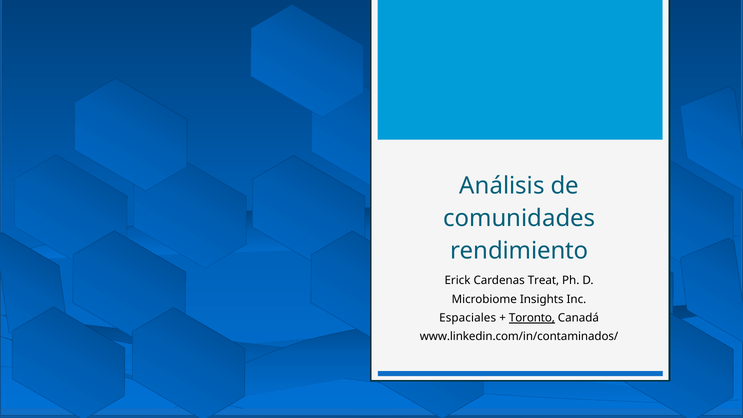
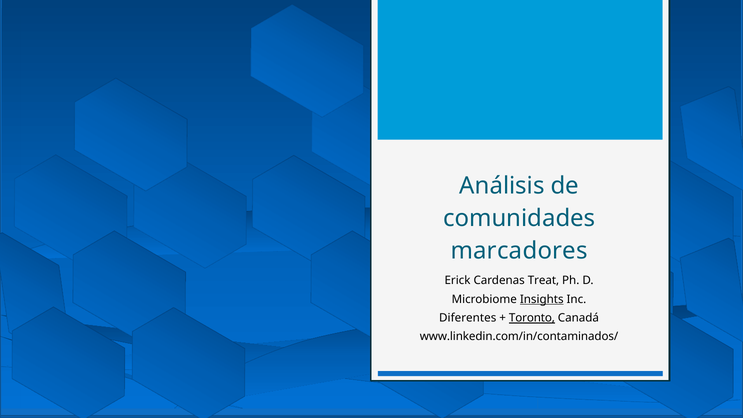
rendimiento: rendimiento -> marcadores (519, 251)
Insights underline: none -> present (542, 299)
Espaciales: Espaciales -> Diferentes (468, 318)
